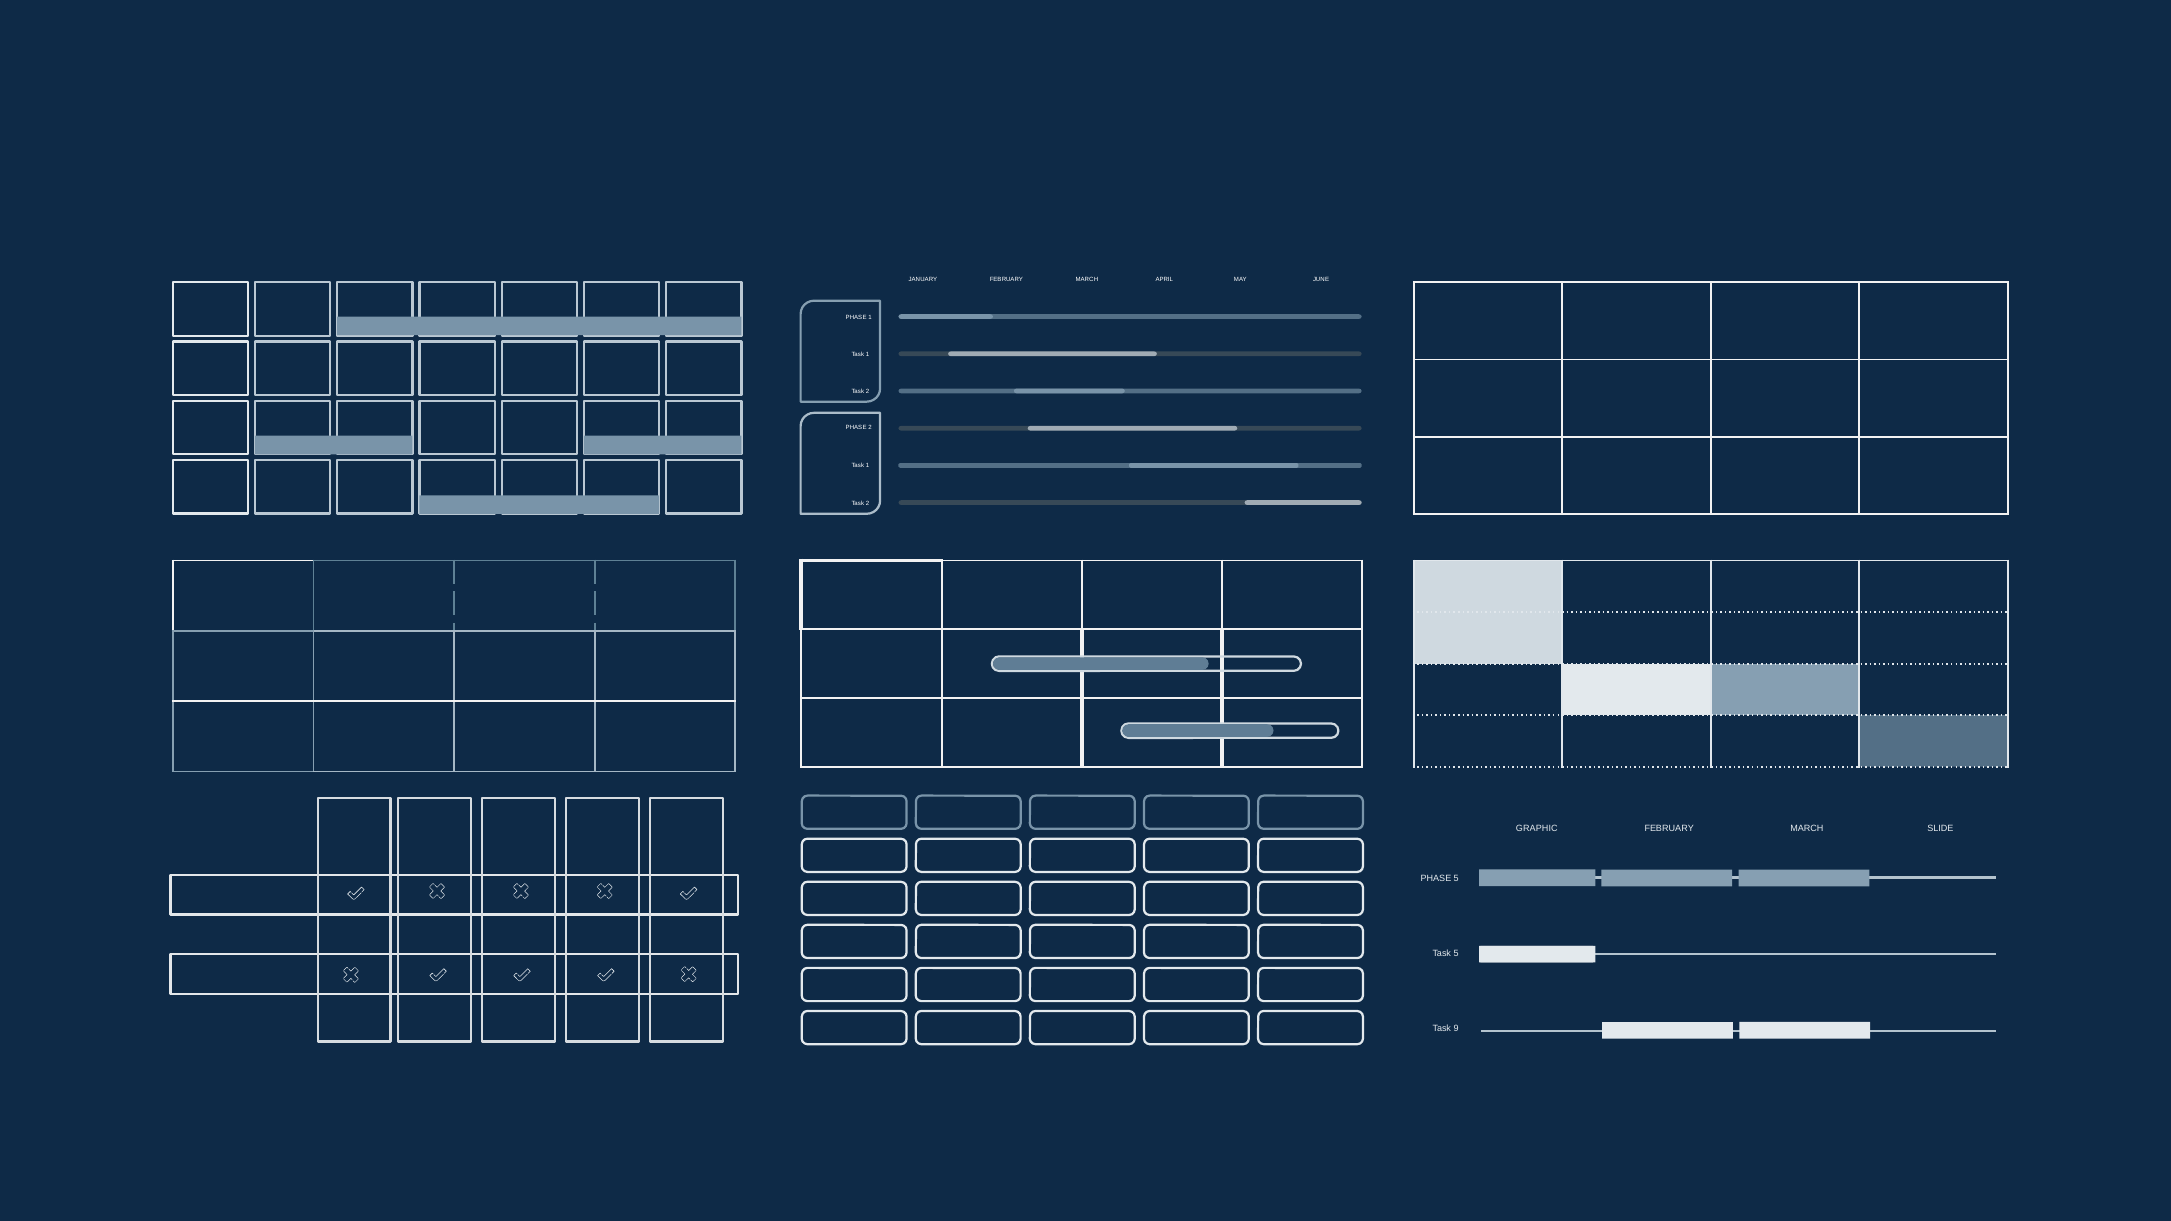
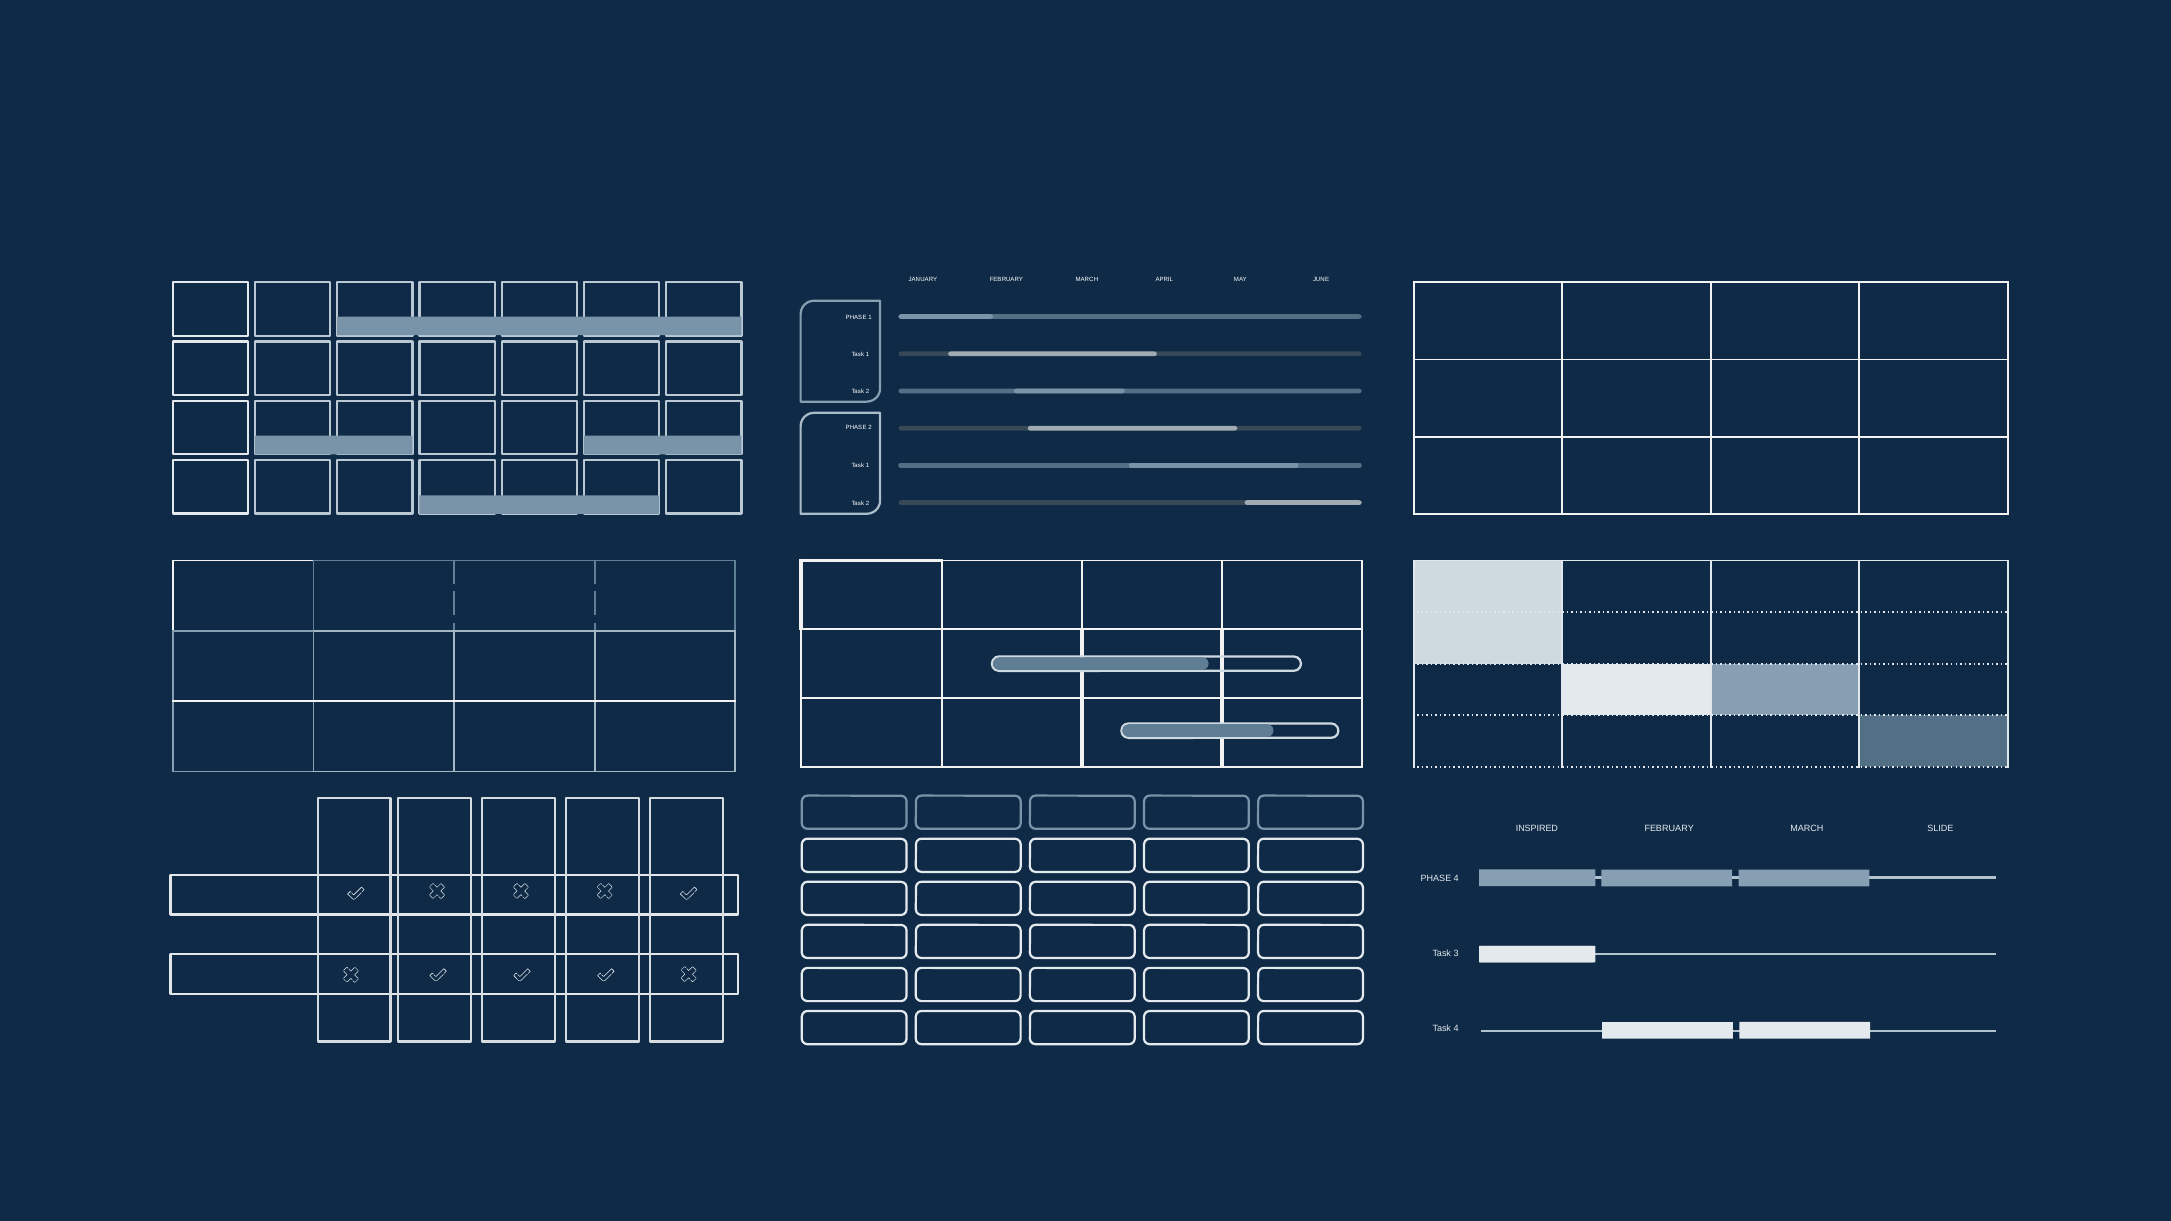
GRAPHIC: GRAPHIC -> INSPIRED (1537, 828)
PHASE 5: 5 -> 4 (1456, 878)
Task 5: 5 -> 3 (1456, 953)
Task 9: 9 -> 4 (1456, 1028)
